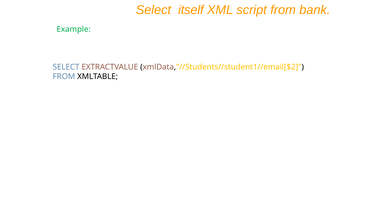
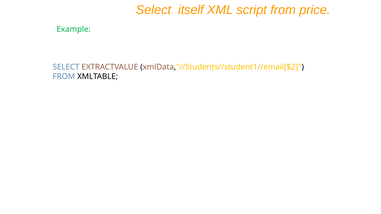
bank: bank -> price (315, 10)
